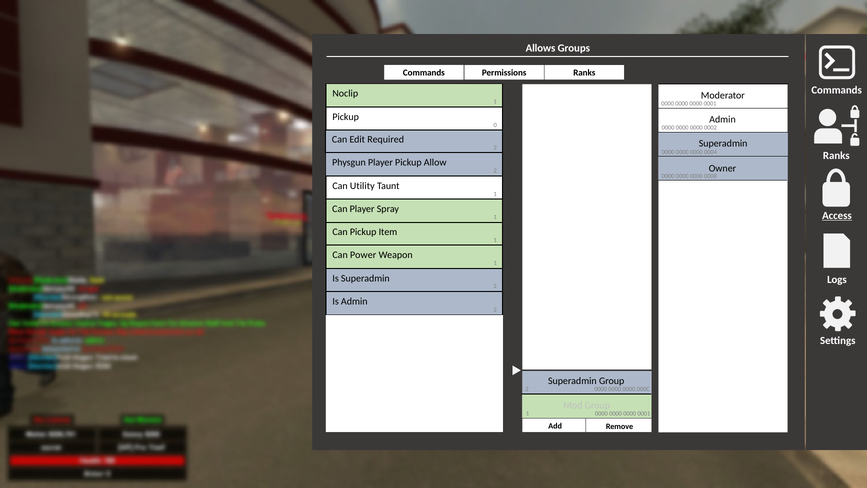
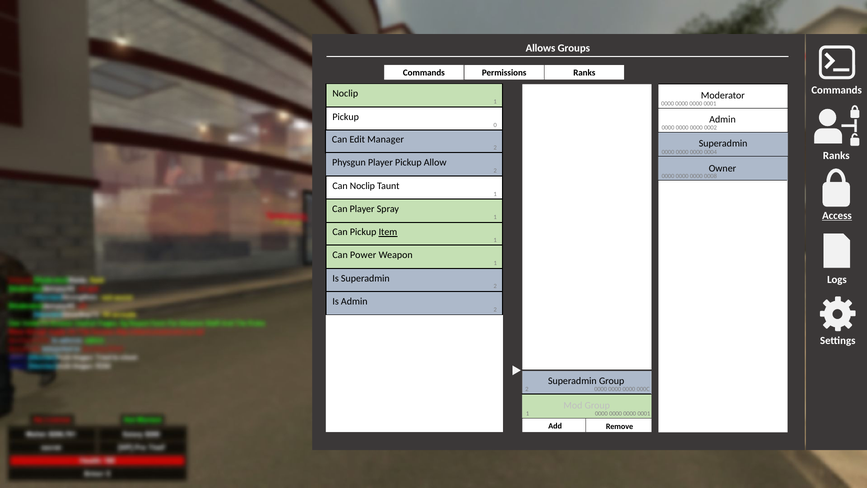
Required: Required -> Manager (386, 140)
Can Utility: Utility -> Noclip (362, 186)
Item underline: none -> present (388, 232)
